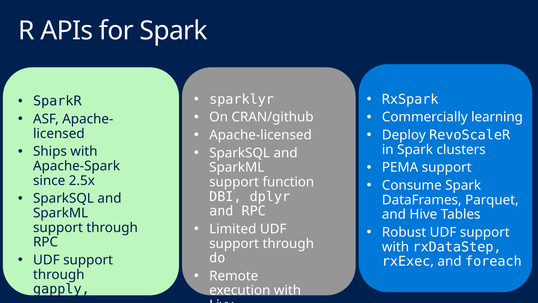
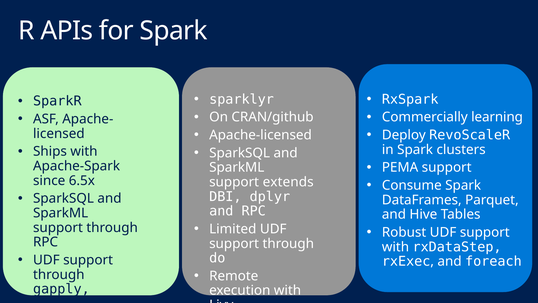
2.5x: 2.5x -> 6.5x (82, 180)
function: function -> extends (288, 182)
